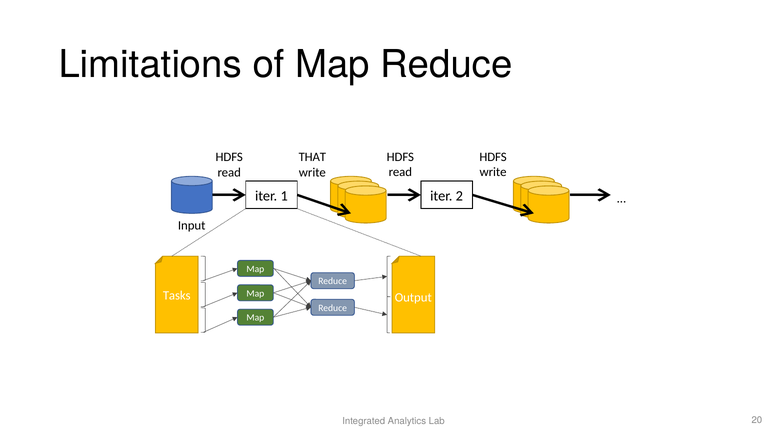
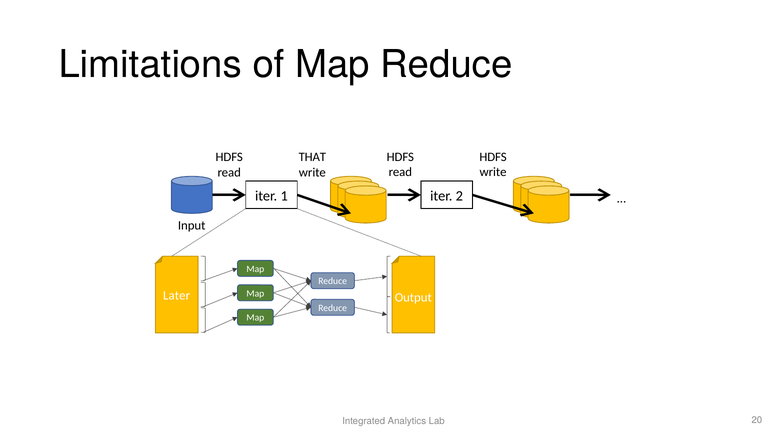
Tasks: Tasks -> Later (177, 295)
